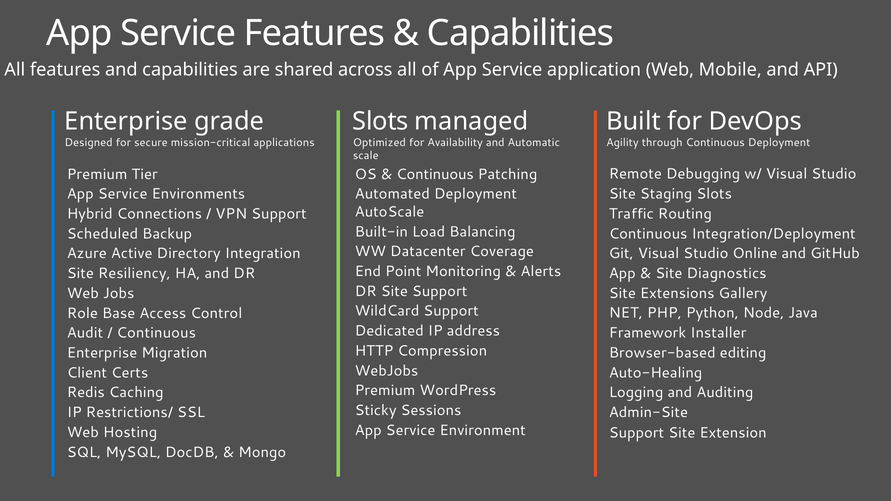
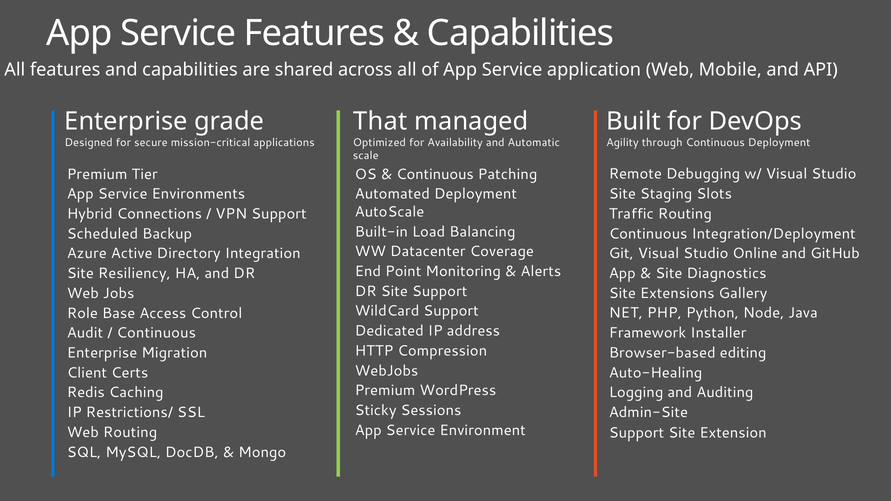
Slots: Slots -> That (380, 122)
Web Hosting: Hosting -> Routing (130, 432)
